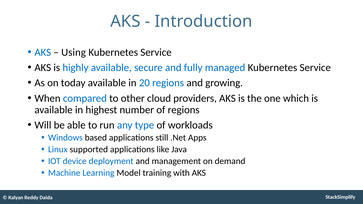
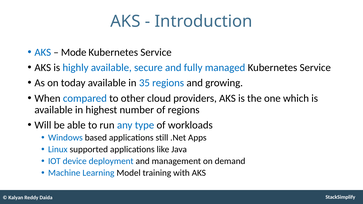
Using: Using -> Mode (74, 52)
20: 20 -> 35 (144, 83)
